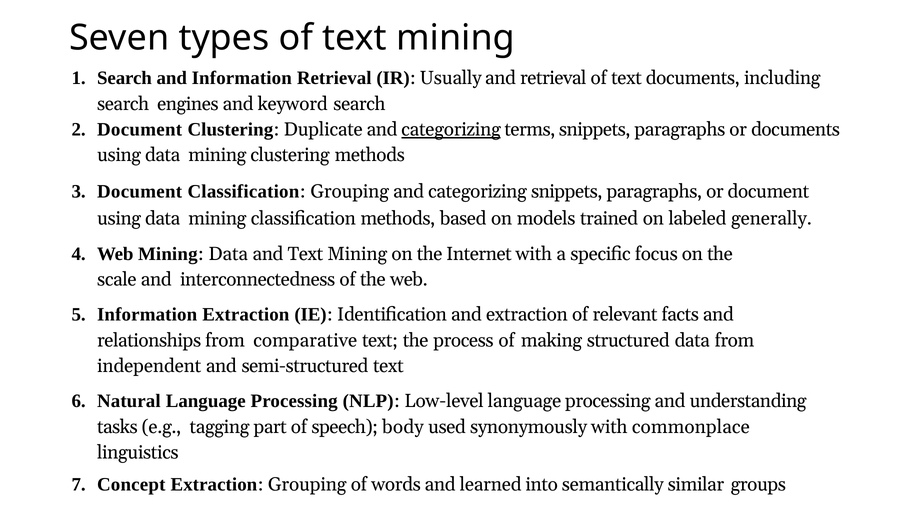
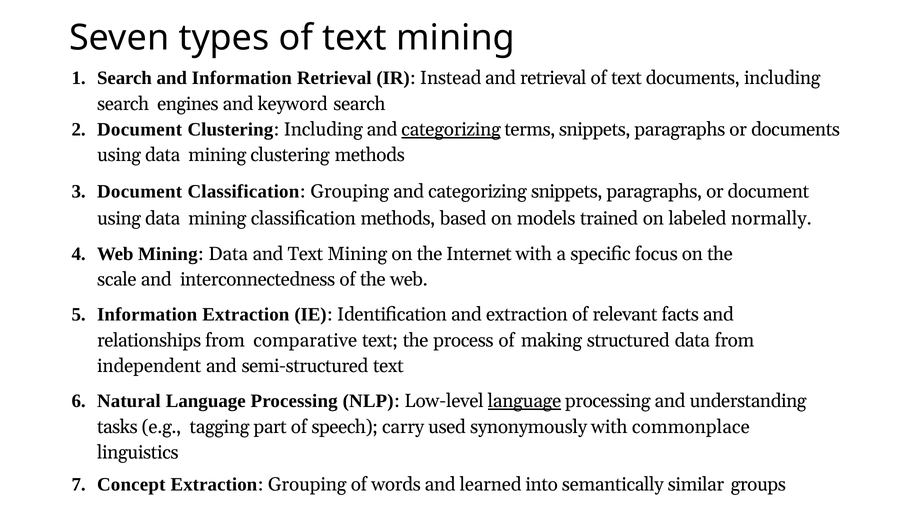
Usually: Usually -> Instead (451, 78)
Duplicate: Duplicate -> Including (323, 129)
generally: generally -> normally (771, 219)
language underline: none -> present (525, 401)
body: body -> carry (403, 427)
